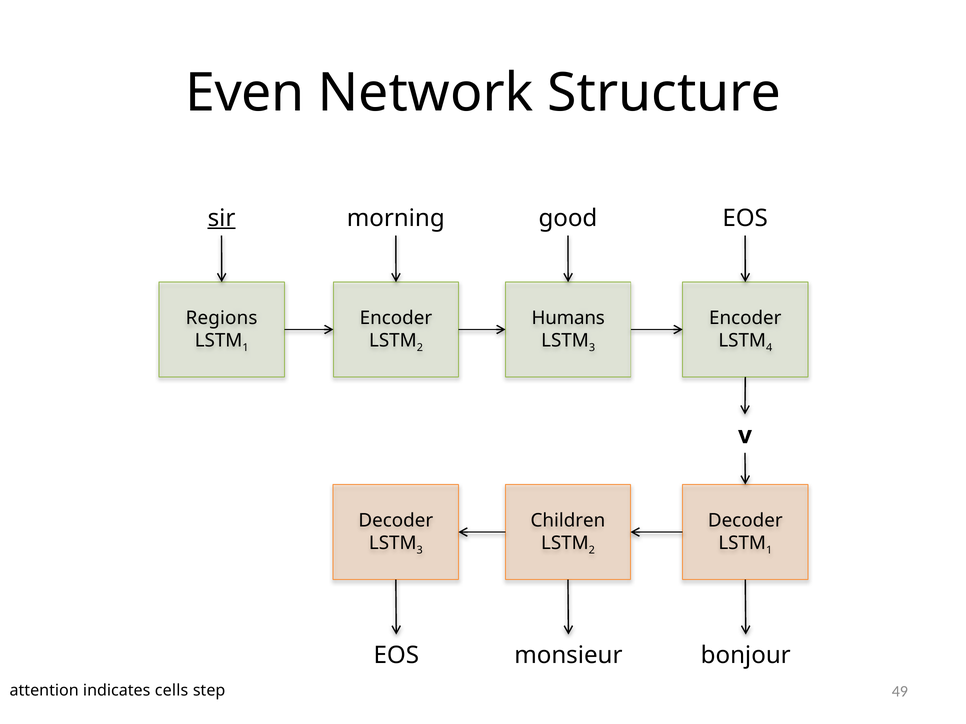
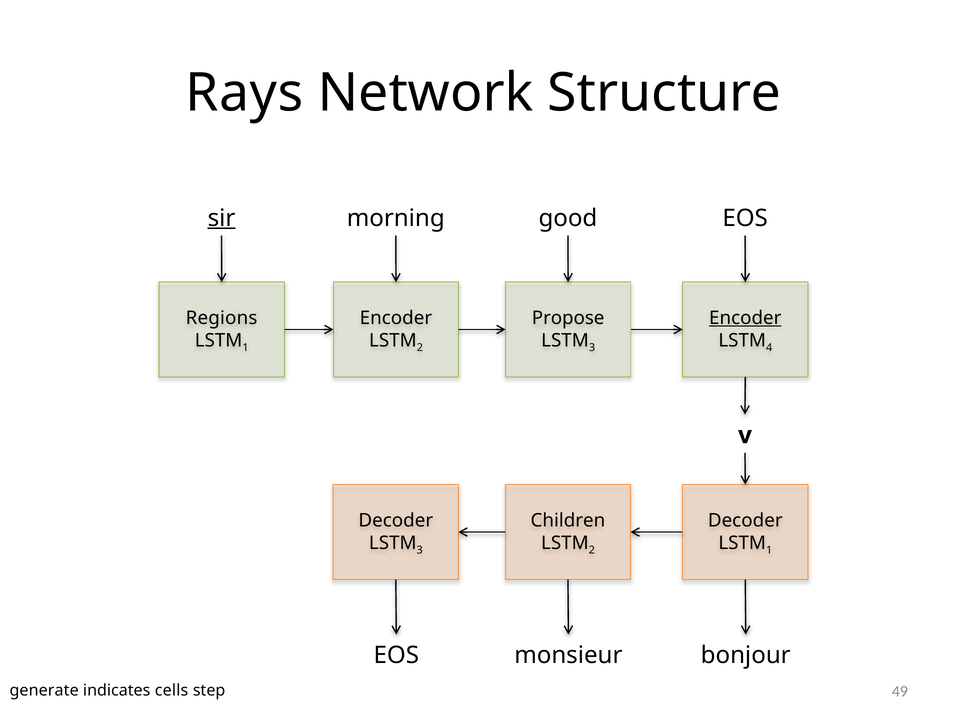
Even: Even -> Rays (244, 93)
Humans: Humans -> Propose (568, 318)
Encoder underline: none -> present (745, 318)
attention: attention -> generate (44, 691)
